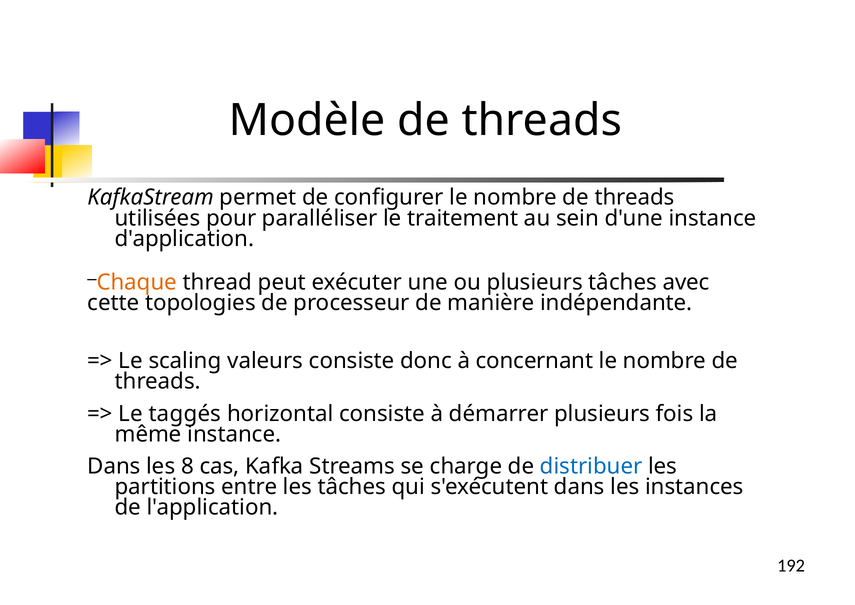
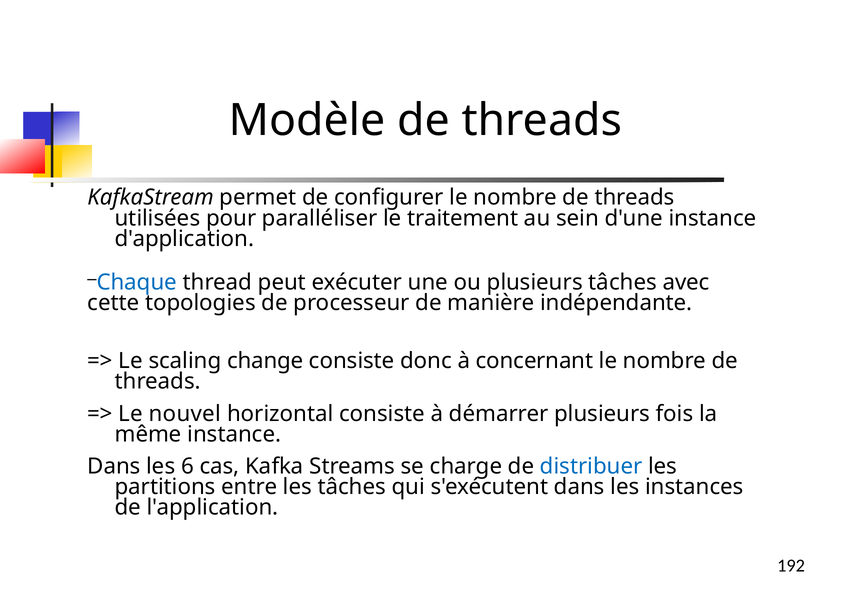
Chaque colour: orange -> blue (137, 282)
valeurs: valeurs -> change (265, 361)
taggés: taggés -> nouvel (185, 413)
8: 8 -> 6 (187, 466)
